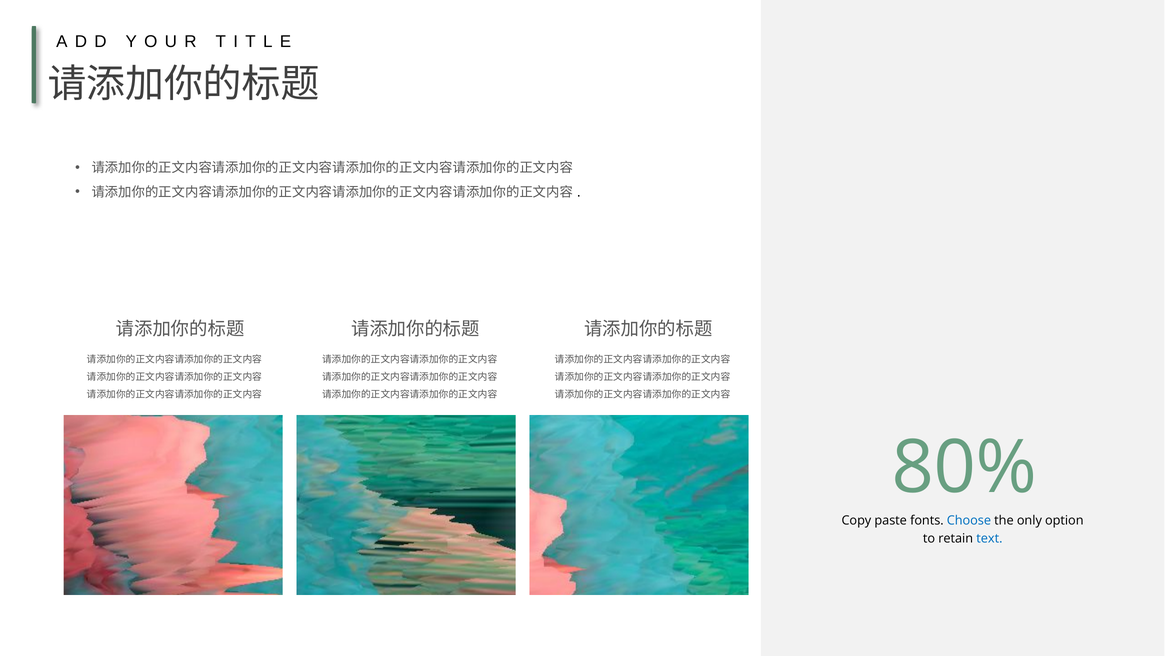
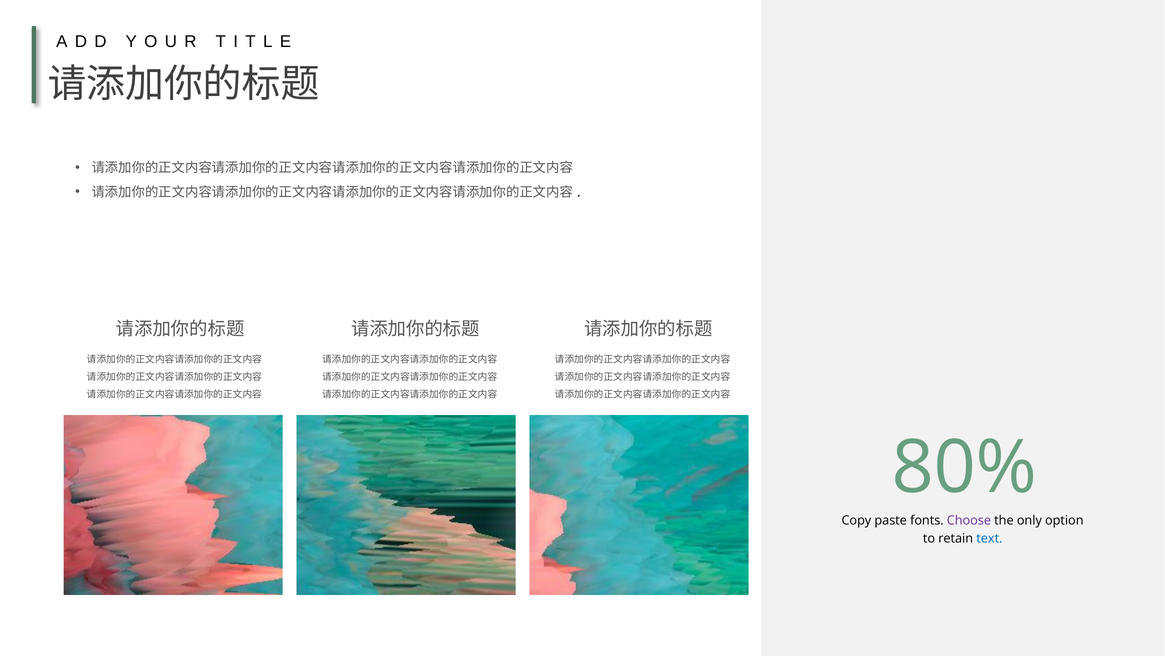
Choose colour: blue -> purple (969, 520)
